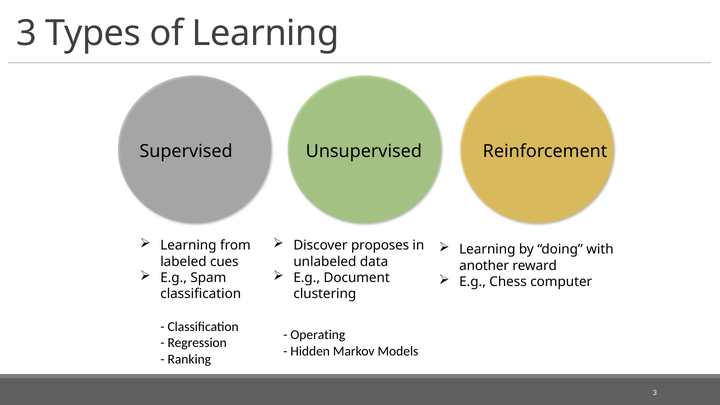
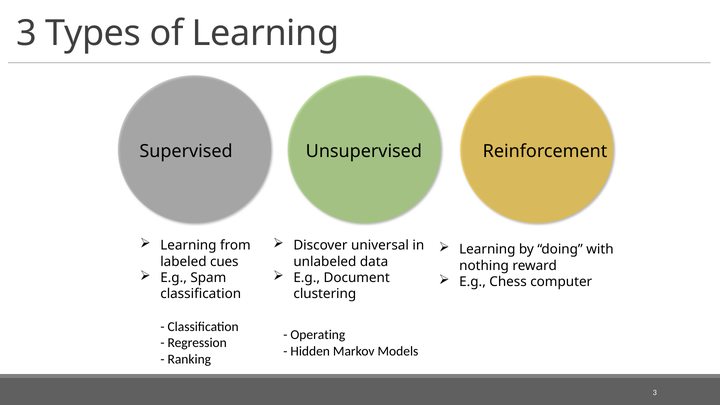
proposes: proposes -> universal (380, 245)
another: another -> nothing (484, 266)
